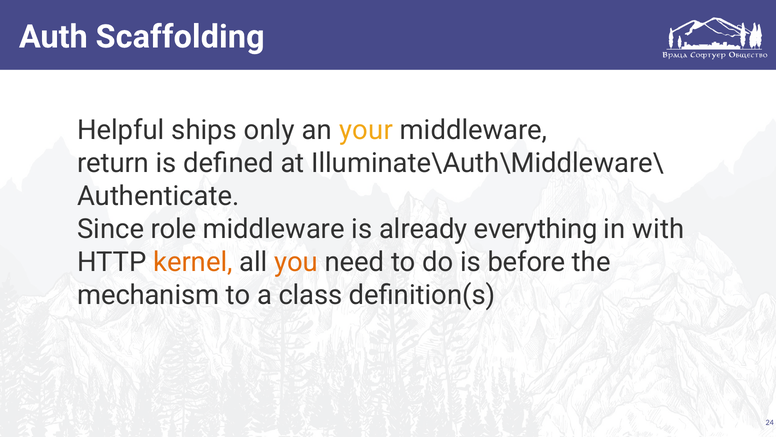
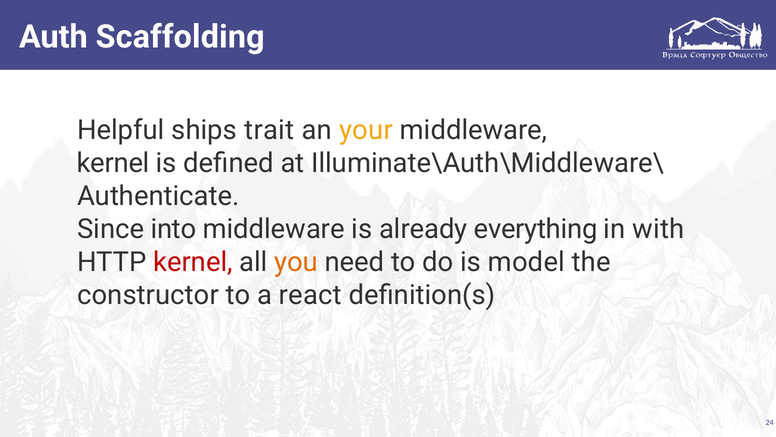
only: only -> trait (269, 130)
return: return -> kernel (113, 163)
role: role -> into (174, 229)
kernel colour: orange -> red (193, 262)
before: before -> model (526, 262)
mechanism: mechanism -> constructor (148, 295)
class: class -> react (310, 295)
